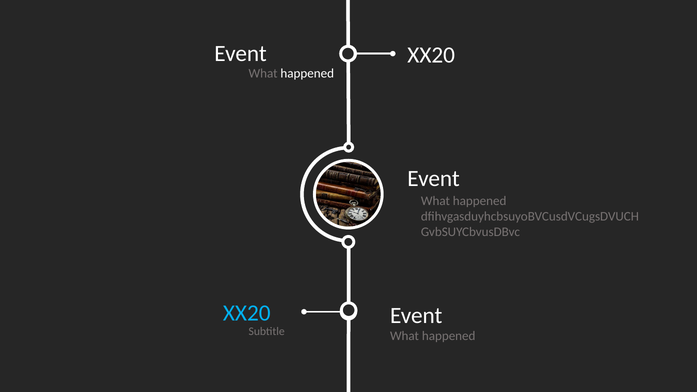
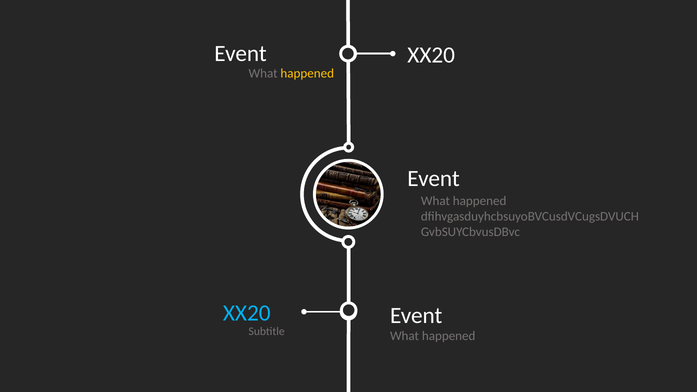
happened colour: white -> yellow (307, 73)
